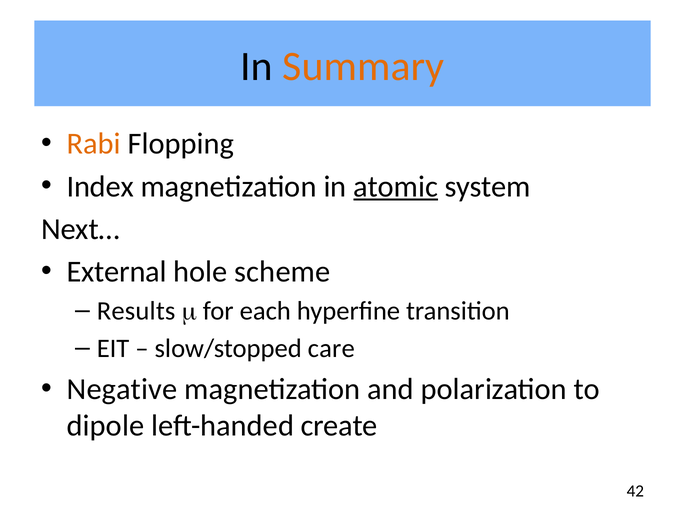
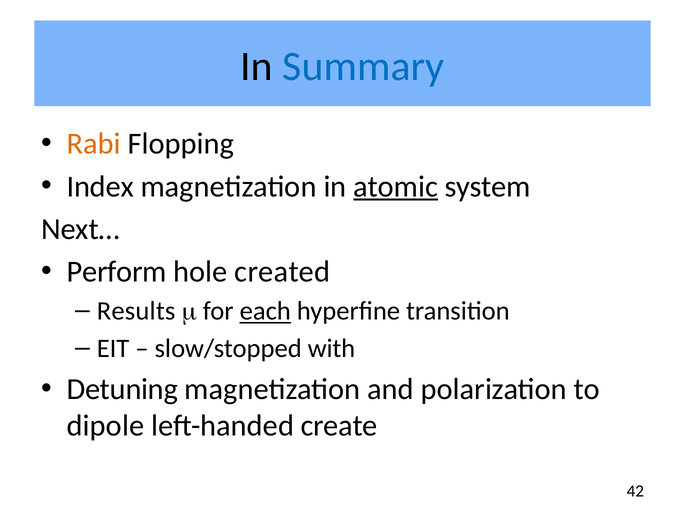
Summary colour: orange -> blue (363, 66)
External: External -> Perform (117, 272)
scheme: scheme -> created (282, 272)
each underline: none -> present (265, 311)
care: care -> with (331, 348)
Negative: Negative -> Detuning (122, 389)
